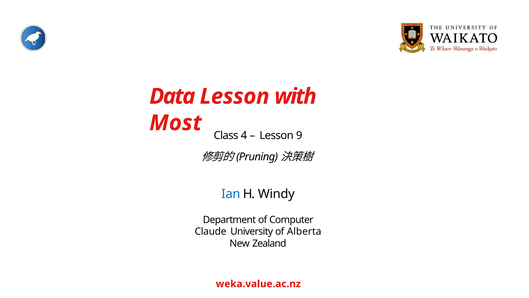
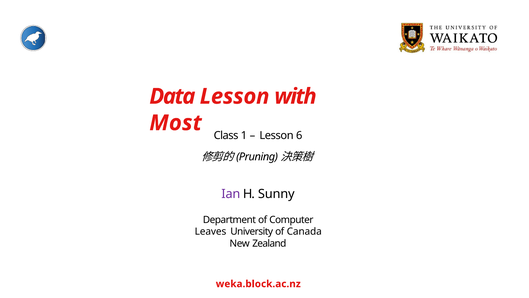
4: 4 -> 1 (244, 135)
9: 9 -> 6 (299, 135)
Ian colour: blue -> purple (231, 194)
Windy: Windy -> Sunny (276, 194)
Claude: Claude -> Leaves (210, 231)
Alberta: Alberta -> Canada (304, 231)
weka.value.ac.nz: weka.value.ac.nz -> weka.block.ac.nz (258, 284)
